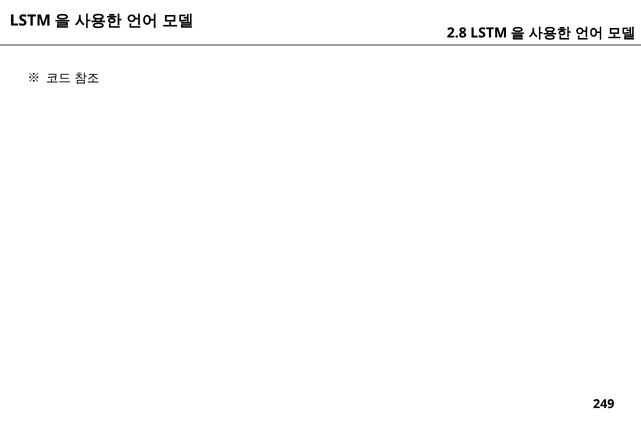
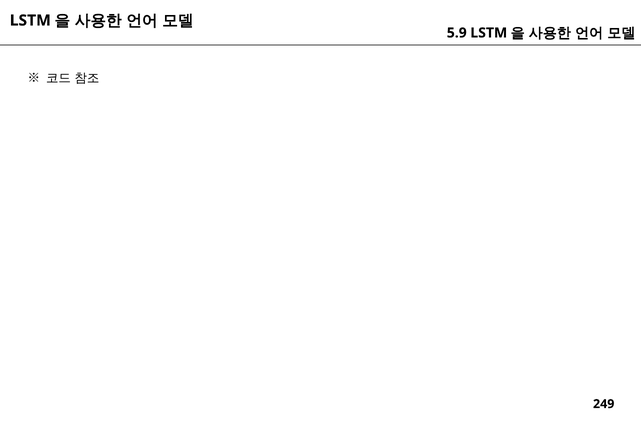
2.8: 2.8 -> 5.9 (457, 33)
